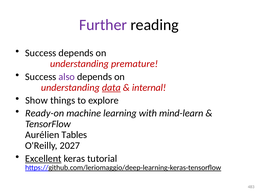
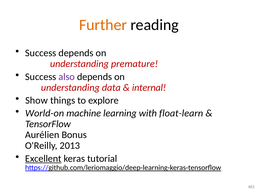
Further colour: purple -> orange (103, 25)
data underline: present -> none (111, 88)
Ready-on: Ready-on -> World-on (45, 114)
mind-learn: mind-learn -> float-learn (181, 114)
Tables: Tables -> Bonus (74, 135)
2027: 2027 -> 2013 (70, 146)
